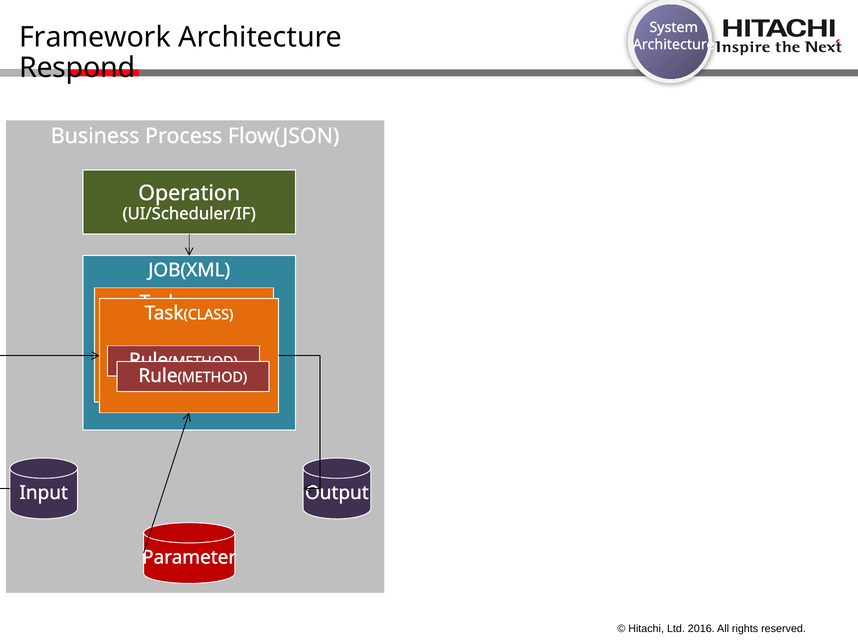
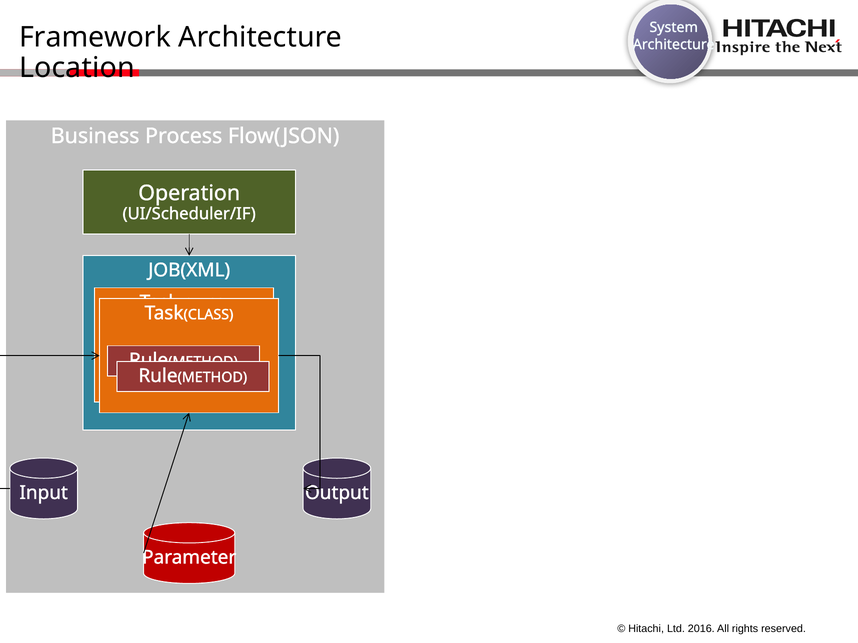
Respond: Respond -> Location (77, 68)
